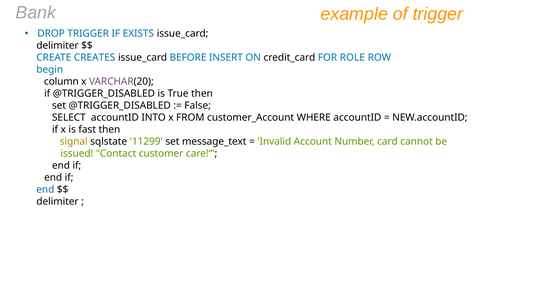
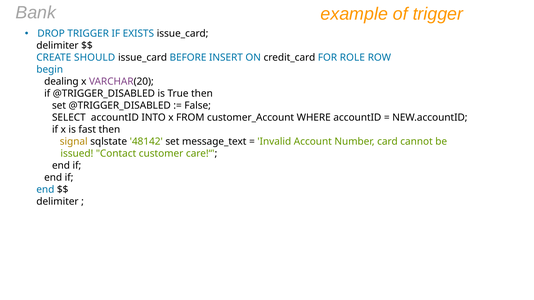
CREATES: CREATES -> SHOULD (95, 58)
column: column -> dealing (61, 82)
11299: 11299 -> 48142 (146, 142)
